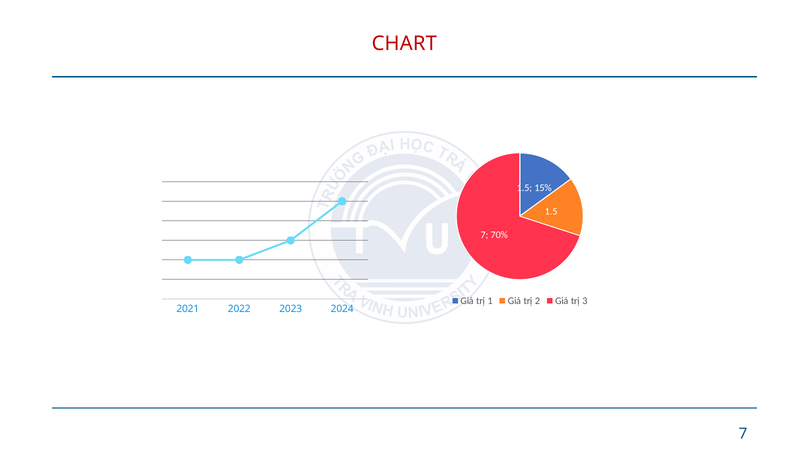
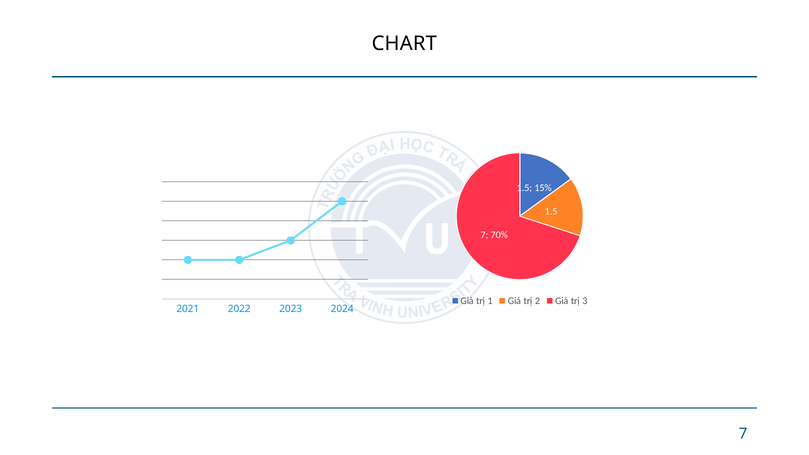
CHART colour: red -> black (404, 44)
